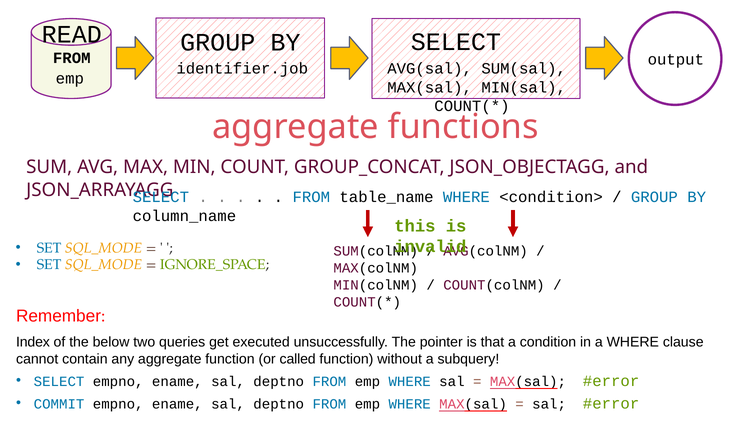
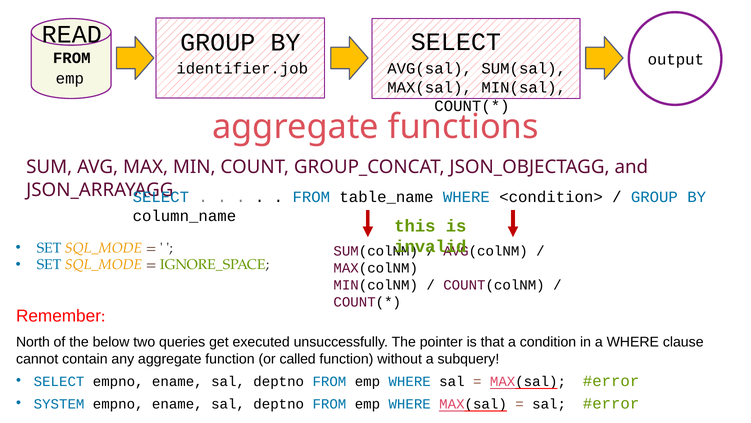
Index: Index -> North (33, 342)
COMMIT: COMMIT -> SYSTEM (59, 403)
